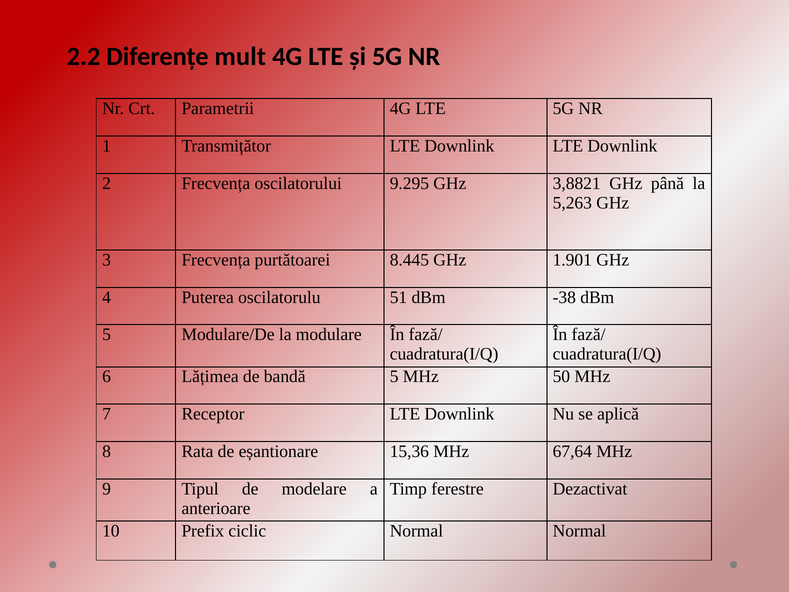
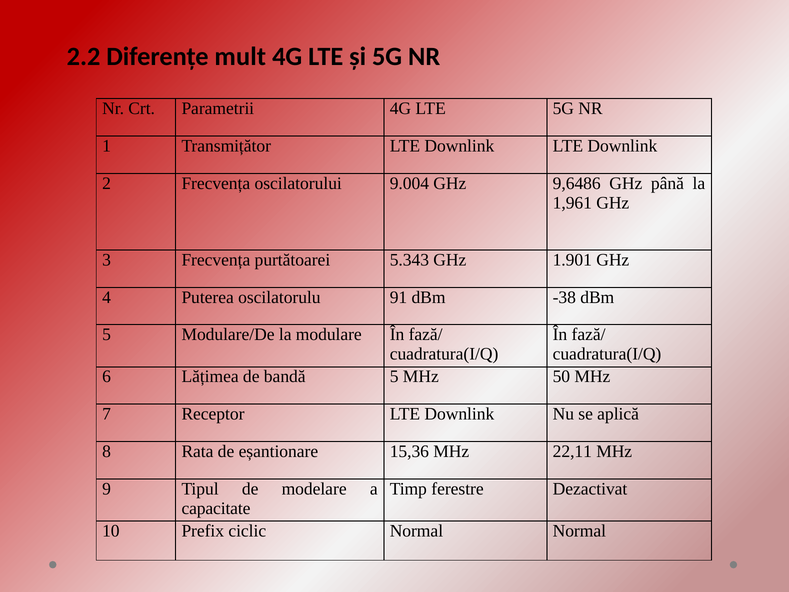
9.295: 9.295 -> 9.004 (409, 183)
3,8821: 3,8821 -> 9,6486 (577, 183)
5,263: 5,263 -> 1,961 (572, 203)
8.445: 8.445 -> 5.343 (409, 260)
51: 51 -> 91 (399, 297)
67,64: 67,64 -> 22,11 (572, 451)
anterioare: anterioare -> capacitate (216, 508)
